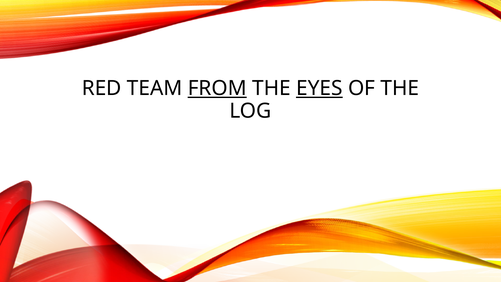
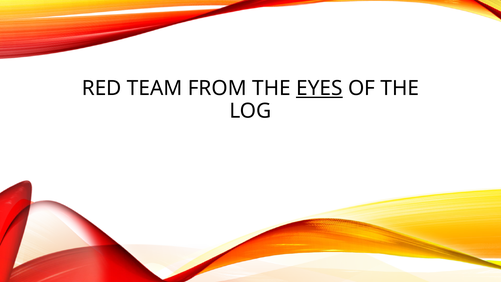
FROM underline: present -> none (217, 88)
